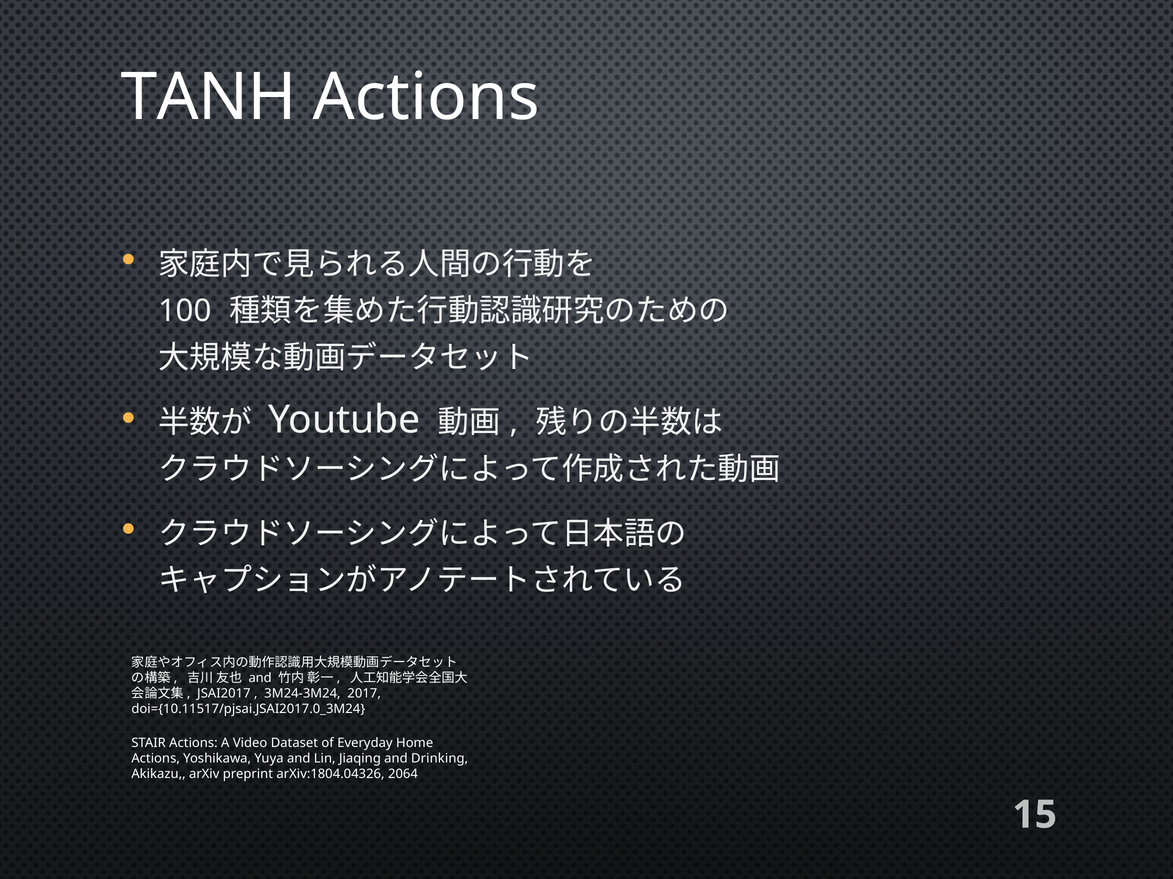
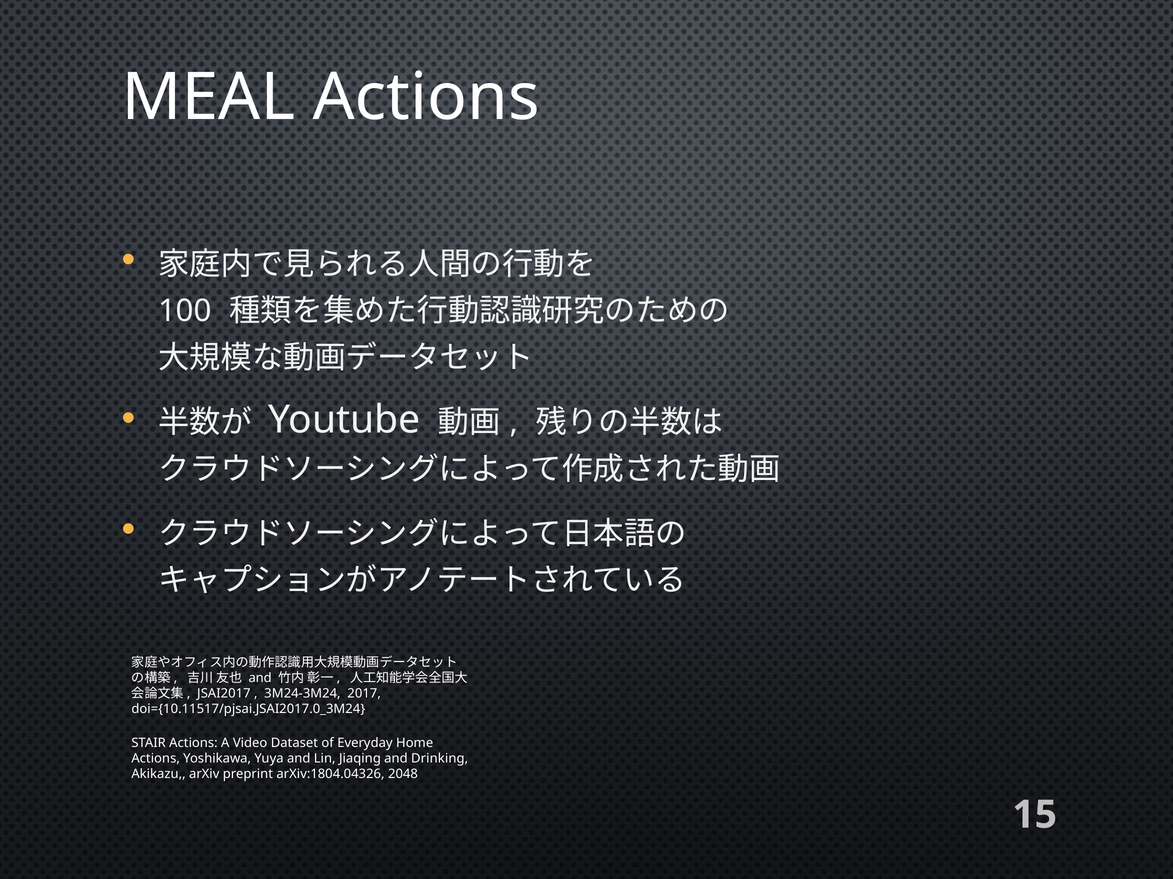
TANH: TANH -> MEAL (208, 98)
2064: 2064 -> 2048 (403, 775)
